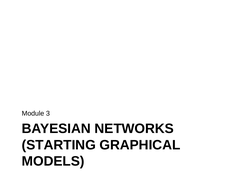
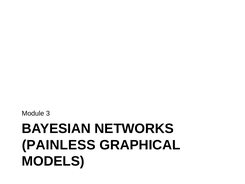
STARTING: STARTING -> PAINLESS (59, 145)
